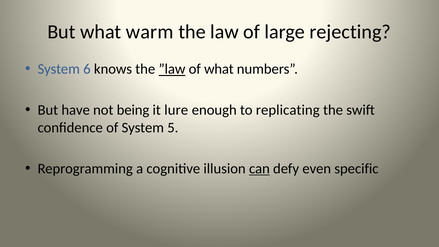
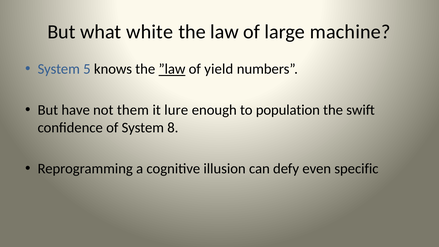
warm: warm -> white (150, 32)
rejecting: rejecting -> machine (350, 32)
6: 6 -> 5 (87, 69)
of what: what -> yield (219, 69)
being: being -> them (133, 110)
replicating: replicating -> population (288, 110)
5: 5 -> 8 (173, 128)
can underline: present -> none (259, 169)
